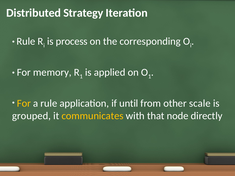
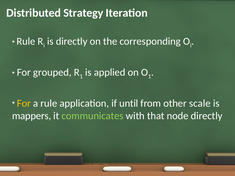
is process: process -> directly (72, 41)
memory: memory -> grouped (52, 72)
grouped: grouped -> mappers (32, 116)
communicates colour: yellow -> light green (93, 116)
